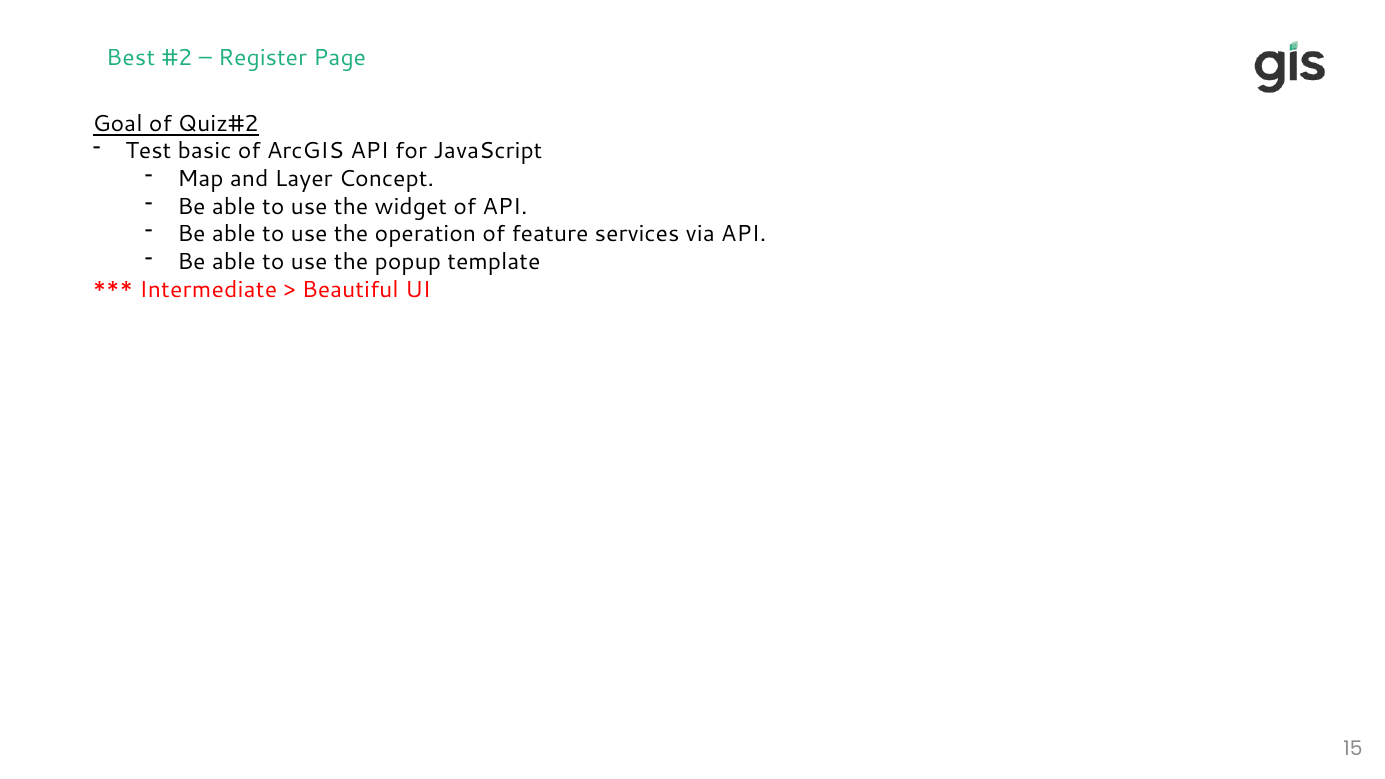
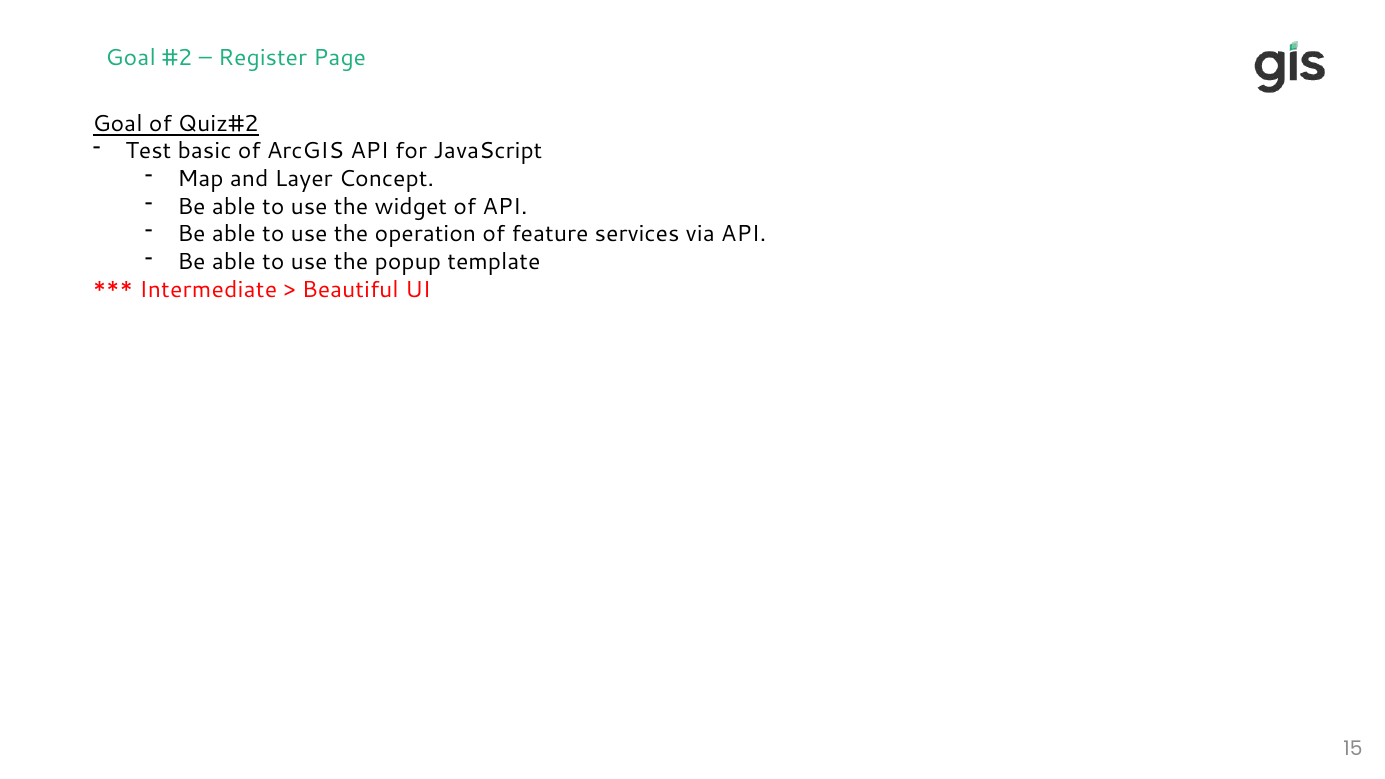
Best: Best -> Goal (131, 57)
